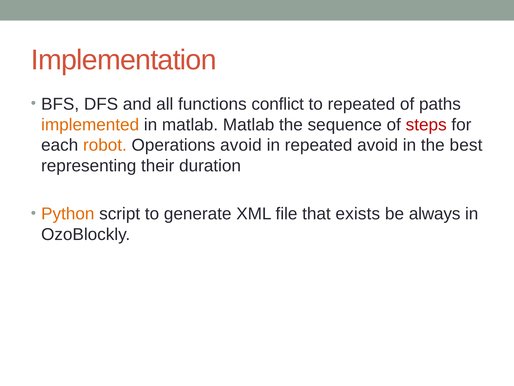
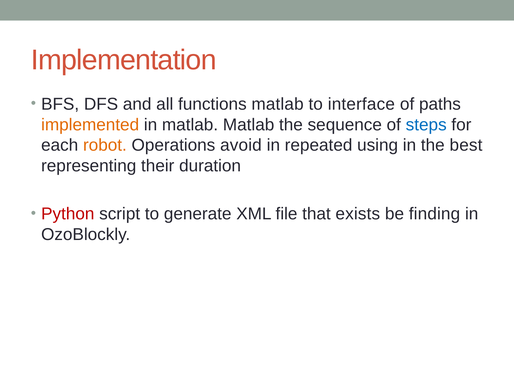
functions conflict: conflict -> matlab (278, 104)
to repeated: repeated -> interface (361, 104)
steps colour: red -> blue (426, 125)
repeated avoid: avoid -> using (378, 145)
Python colour: orange -> red (68, 214)
always: always -> finding (434, 214)
